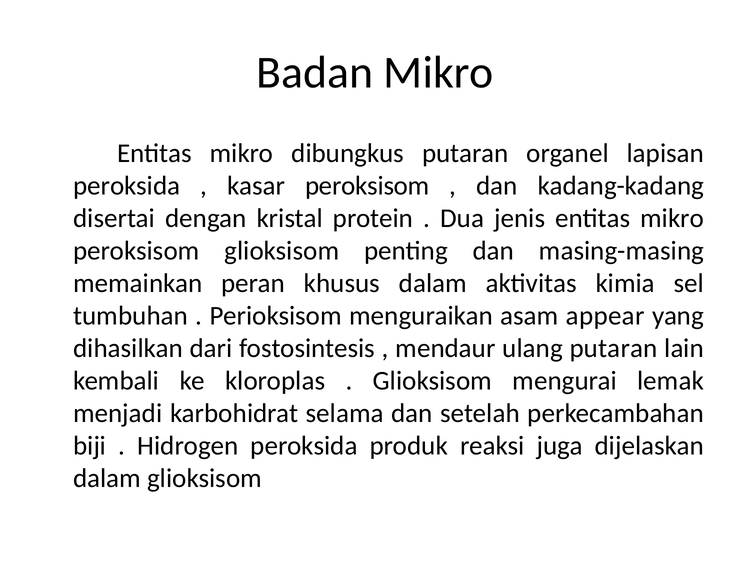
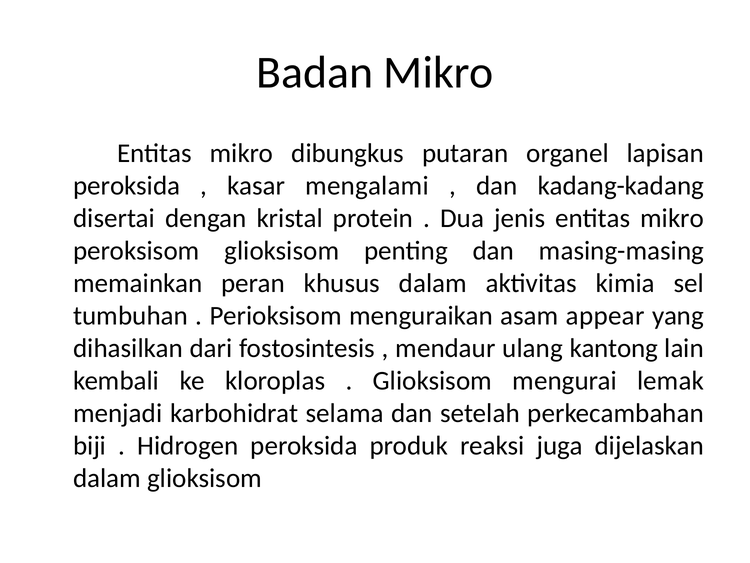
kasar peroksisom: peroksisom -> mengalami (367, 186)
ulang putaran: putaran -> kantong (614, 348)
